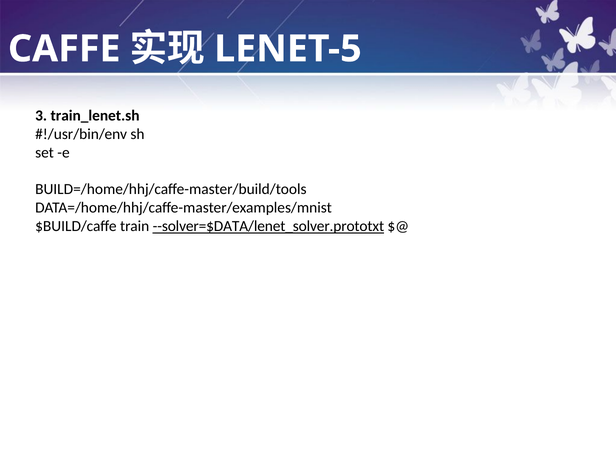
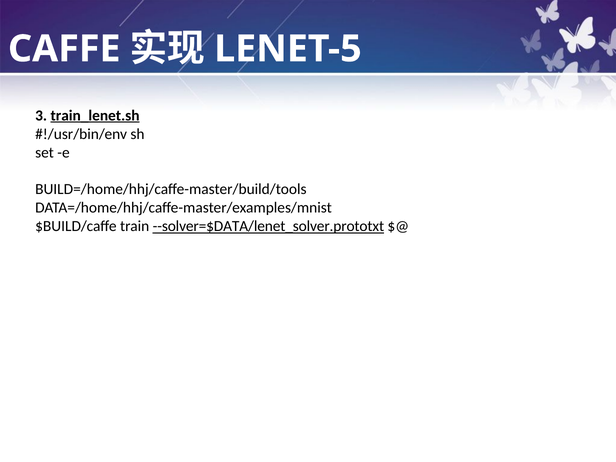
train_lenet.sh underline: none -> present (95, 115)
